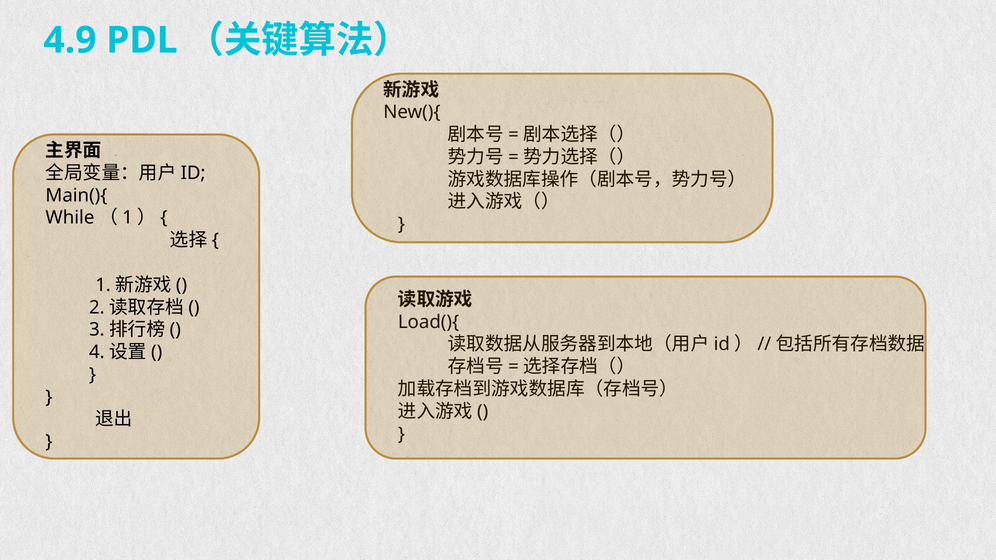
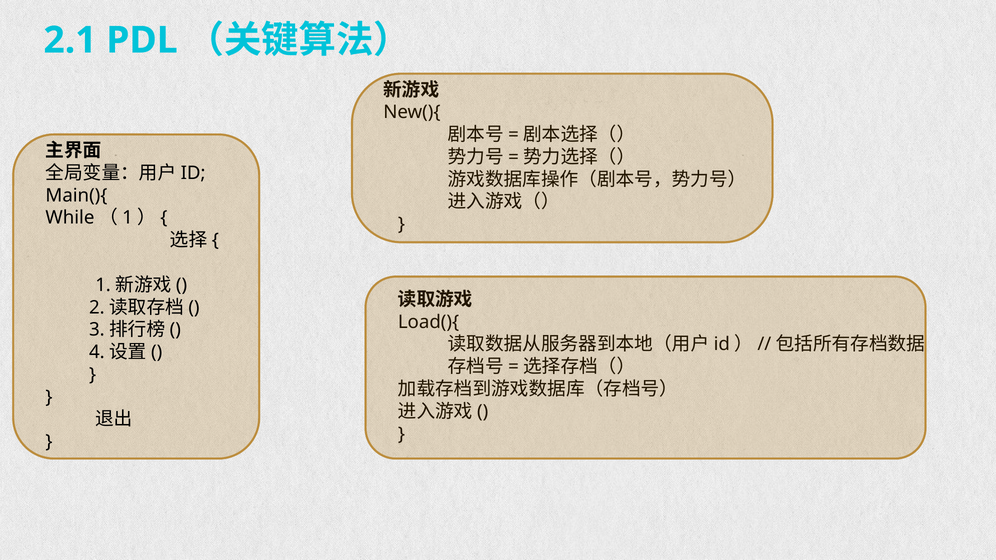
4.9: 4.9 -> 2.1 (70, 40)
